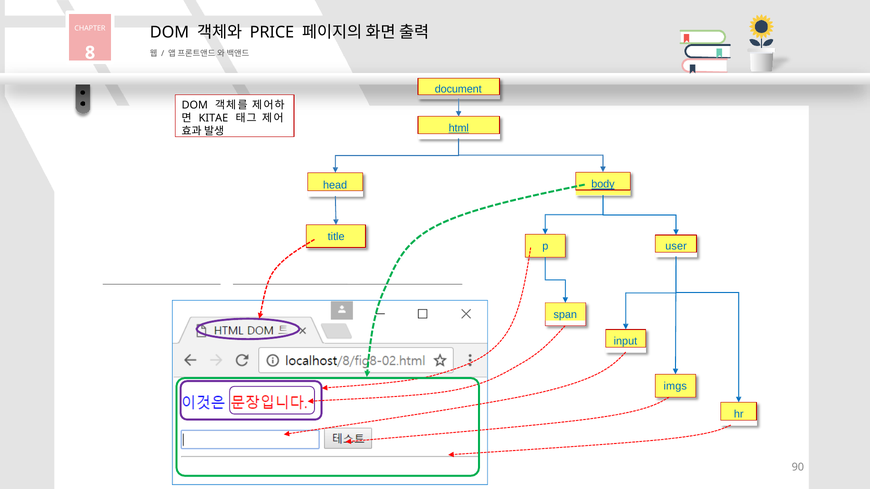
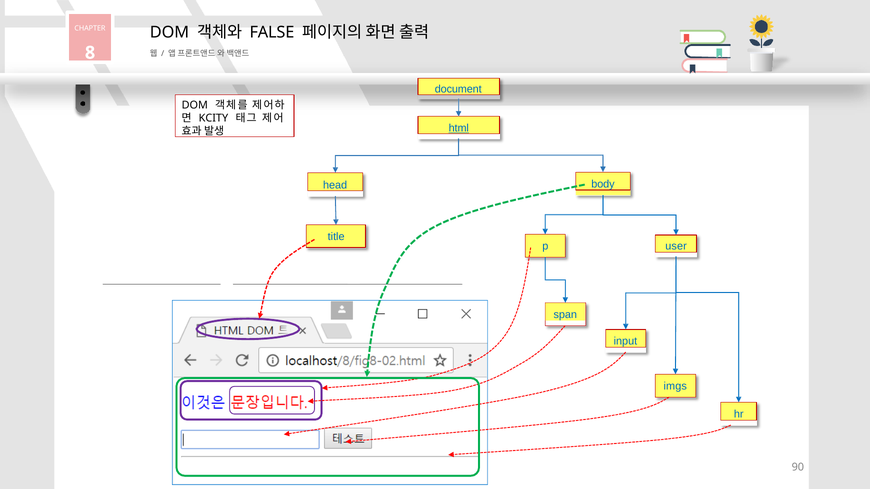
PRICE: PRICE -> FALSE (272, 32)
KITAE: KITAE -> KCITY (213, 118)
body underline: present -> none (603, 184)
